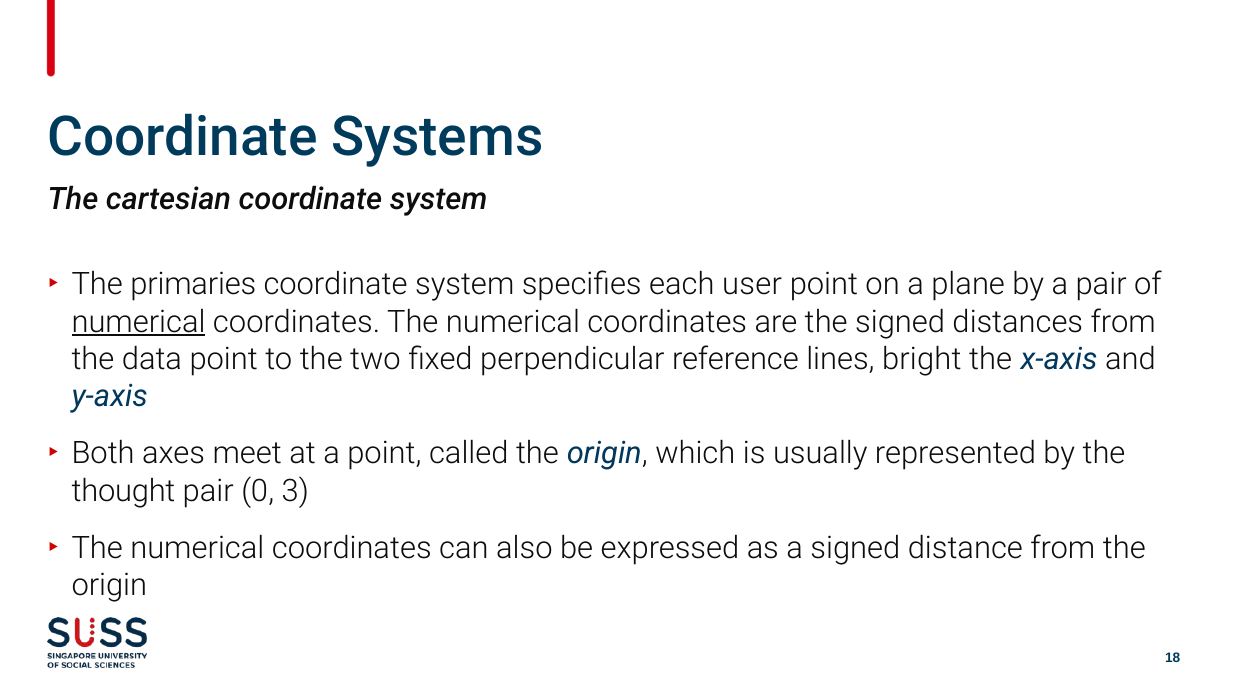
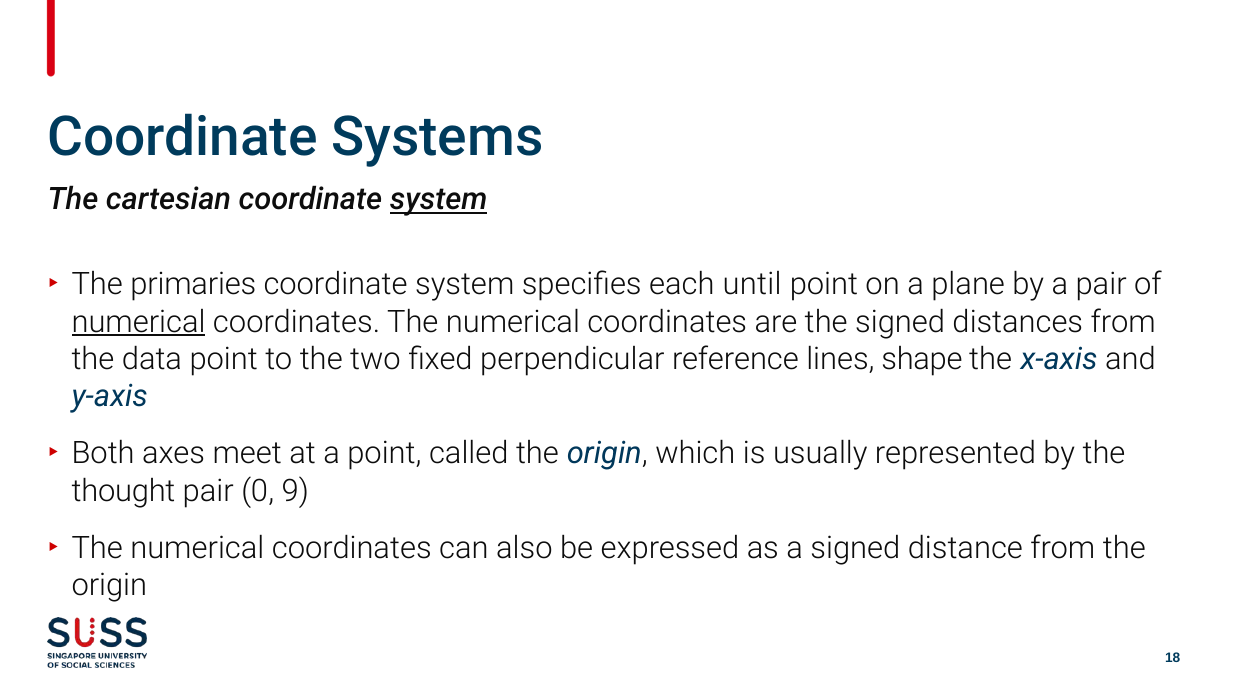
system underline: none -> present (439, 200)
user: user -> until (752, 284)
bright: bright -> shape (922, 359)
3: 3 -> 9 (295, 490)
